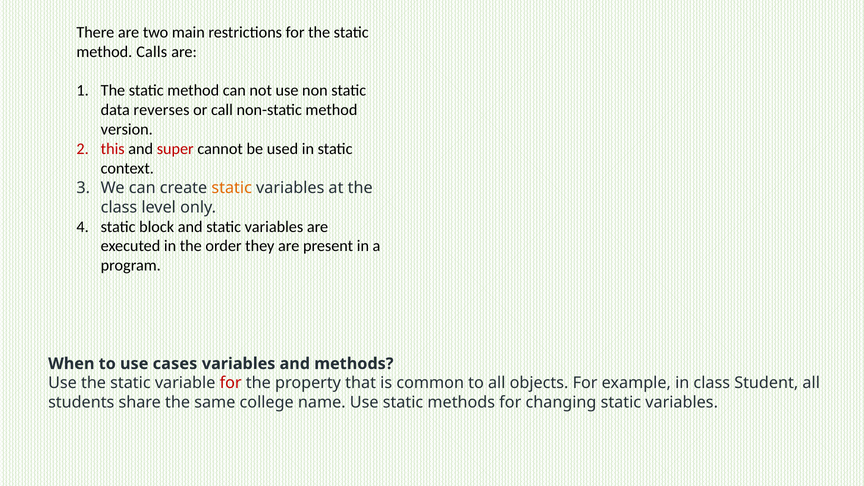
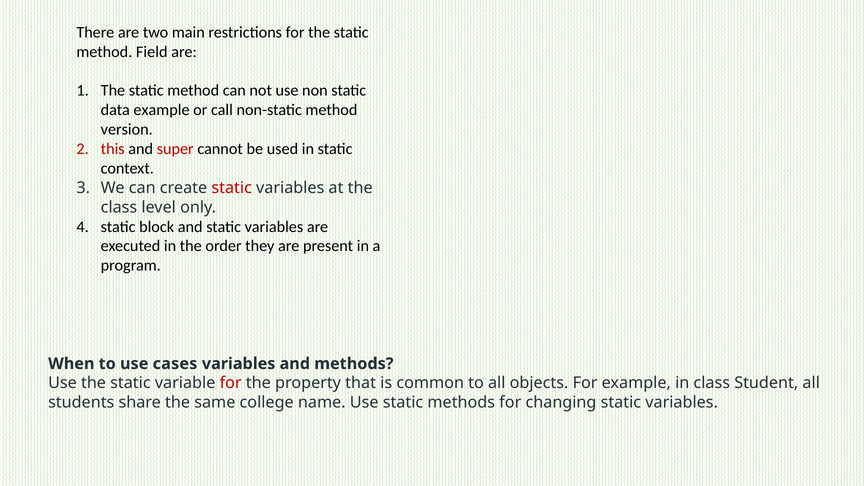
Calls: Calls -> Field (152, 52)
data reverses: reverses -> example (162, 110)
static colour: orange -> red (232, 188)
